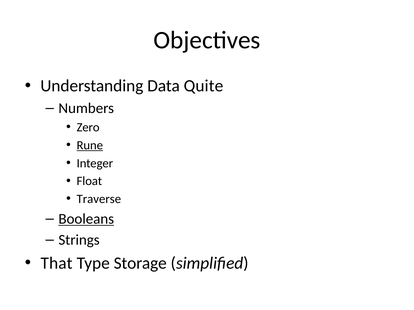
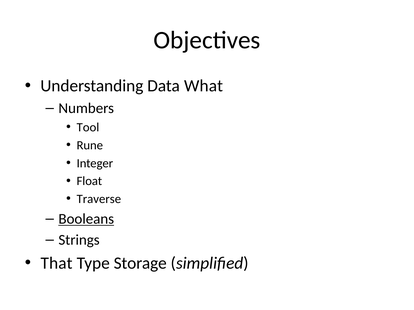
Quite: Quite -> What (203, 86)
Zero: Zero -> Tool (88, 128)
Rune underline: present -> none (90, 146)
